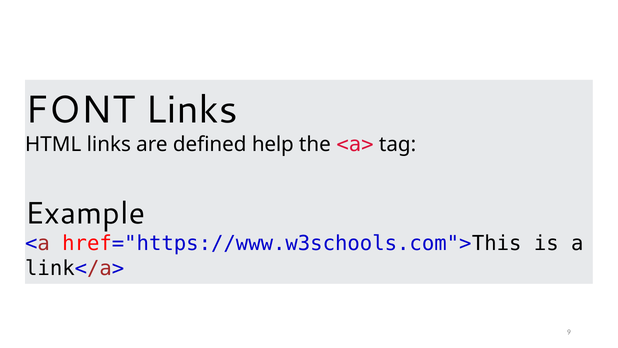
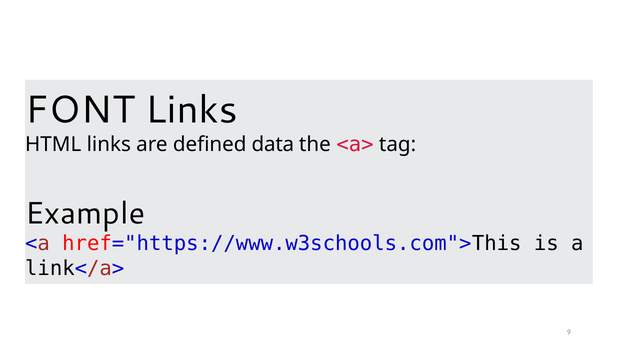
help: help -> data (273, 144)
